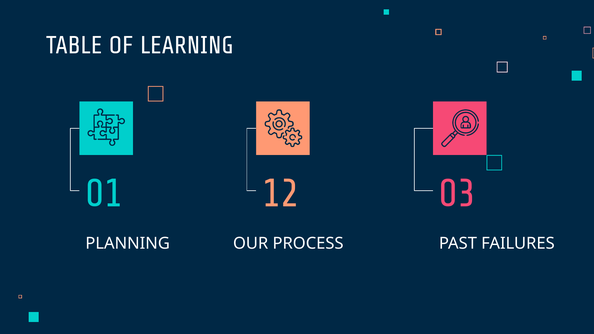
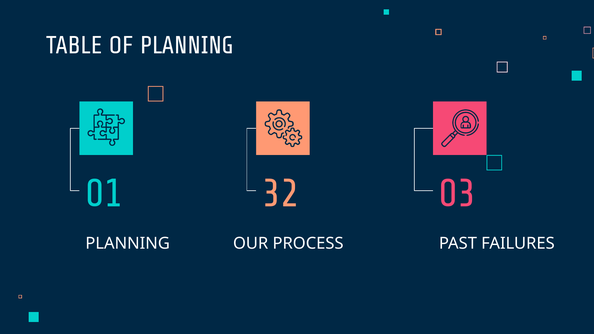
OF LEARNING: LEARNING -> PLANNING (187, 45)
12: 12 -> 32 (281, 193)
